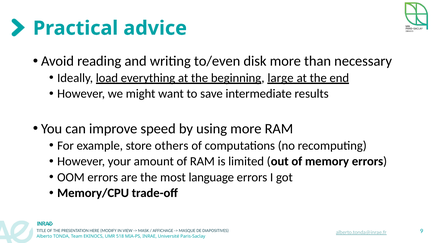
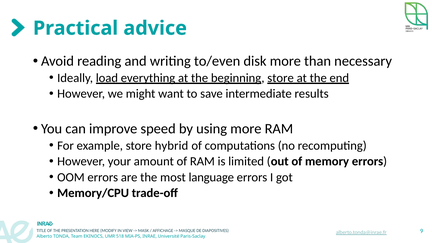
beginning large: large -> store (281, 78)
others: others -> hybrid (172, 146)
